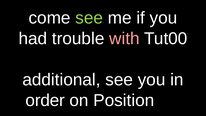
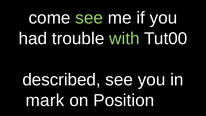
with colour: pink -> light green (124, 39)
additional: additional -> described (62, 80)
order: order -> mark (45, 100)
